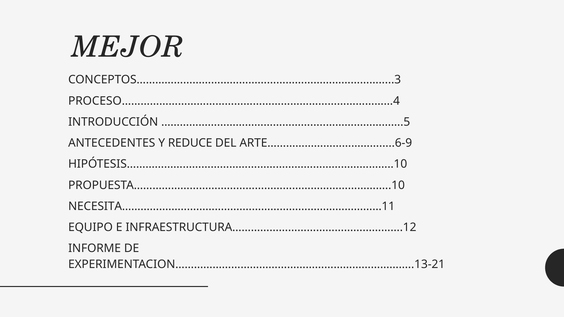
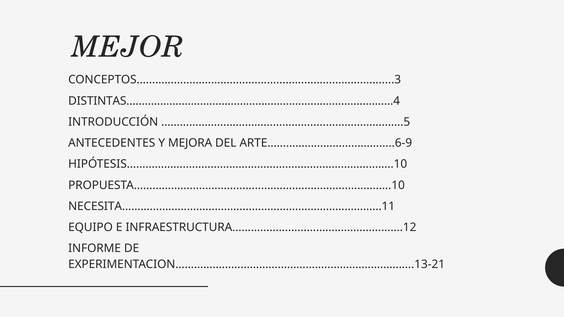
PROCESO……………………………………………………………………………4: PROCESO……………………………………………………………………………4 -> DISTINTAS……………………………………………………………………………4 (234, 101)
REDUCE: REDUCE -> MEJORA (190, 143)
